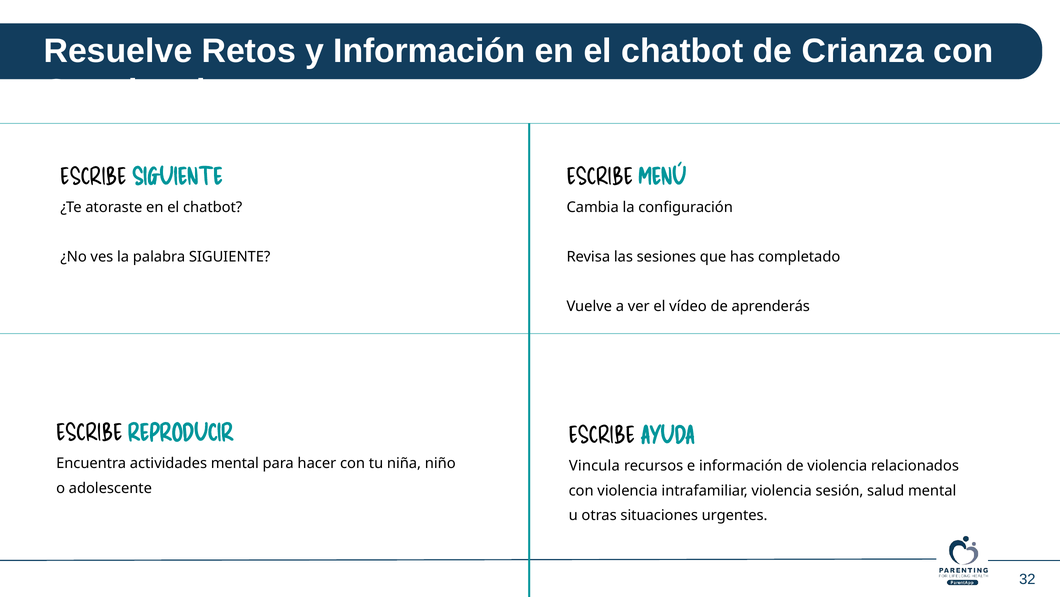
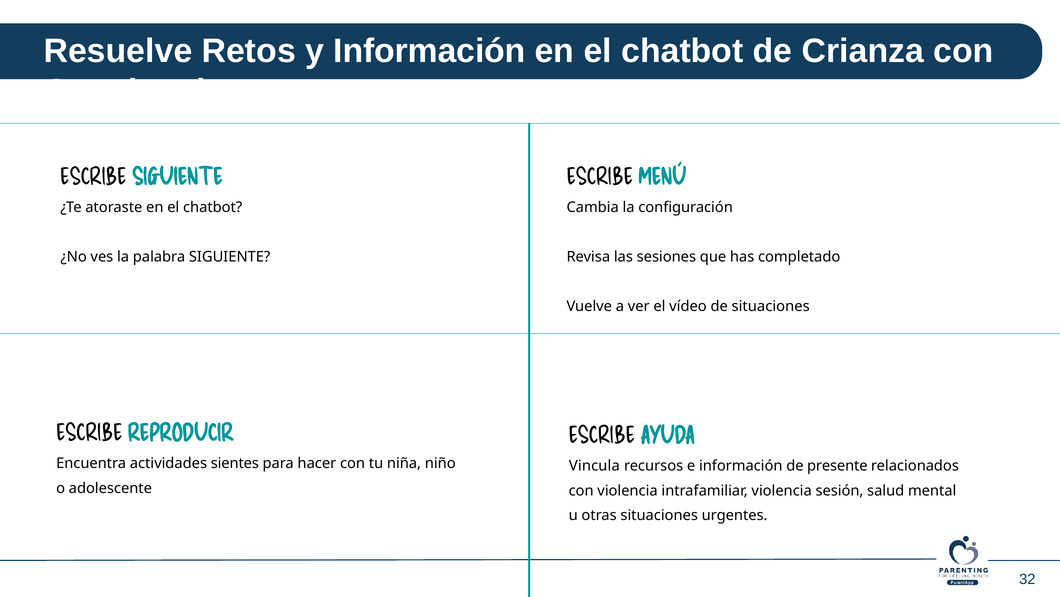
de aprenderás: aprenderás -> situaciones (771, 306)
actividades mental: mental -> sientes (235, 463)
de violencia: violencia -> presente (837, 465)
